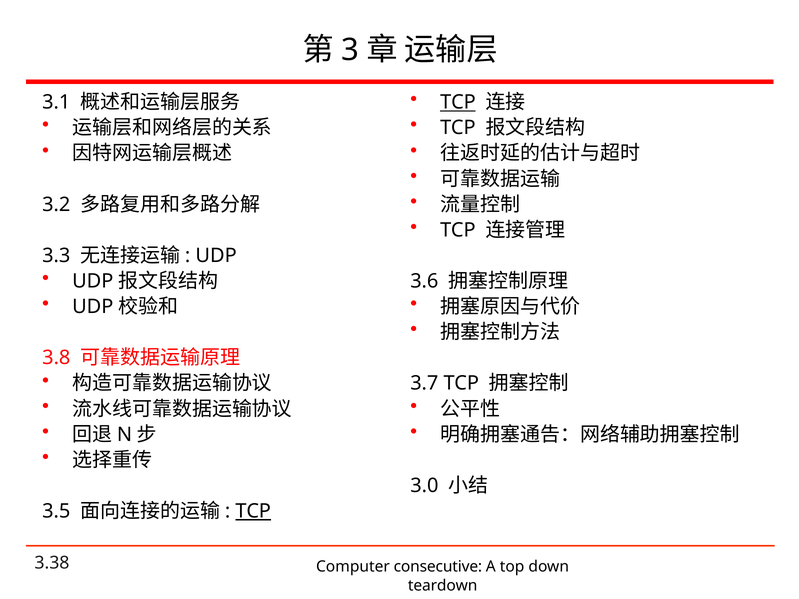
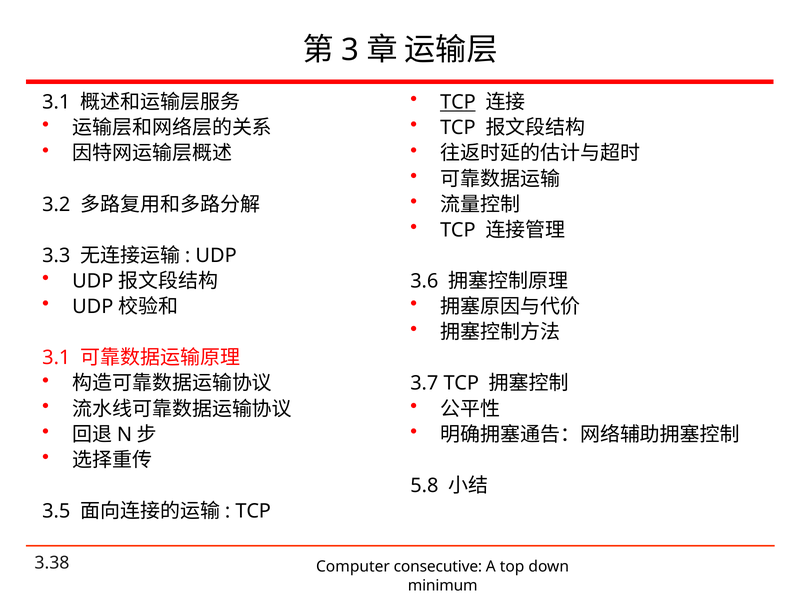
3.8: 3.8 -> 3.1 (56, 358)
3.0: 3.0 -> 5.8 (424, 486)
TCP underline: present -> none (253, 511)
teardown: teardown -> minimum (443, 586)
